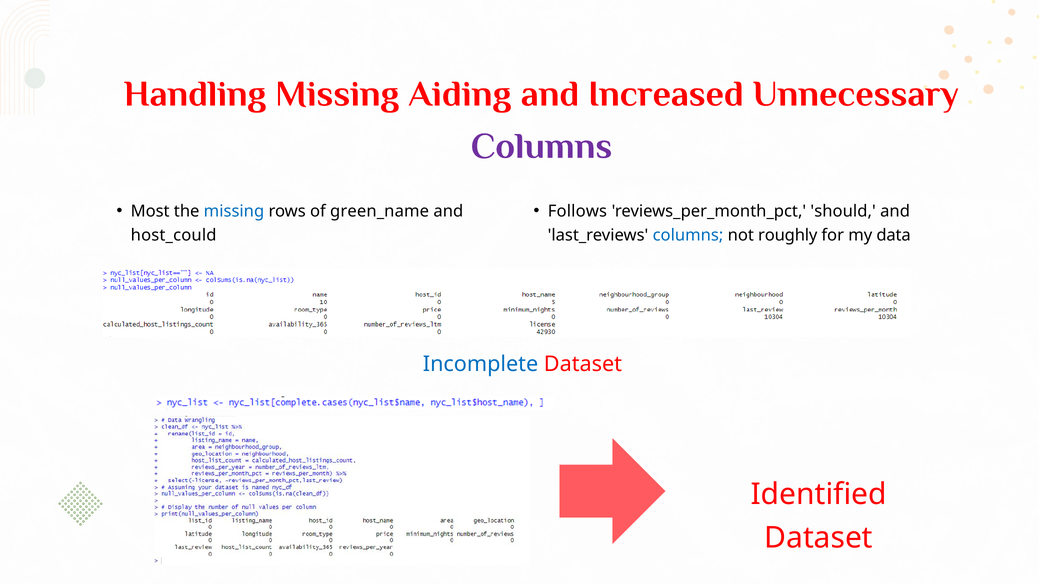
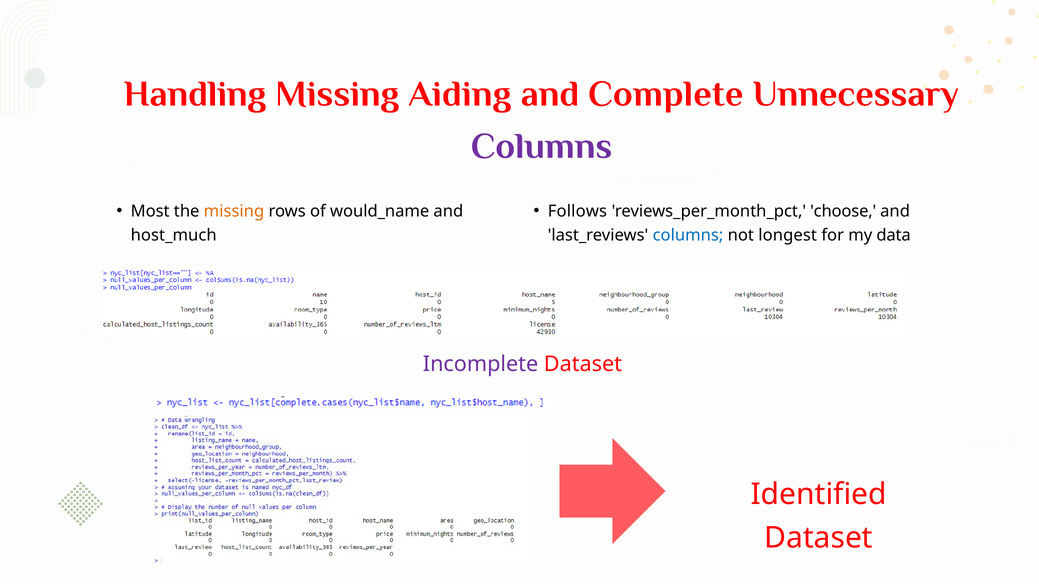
Increased: Increased -> Complete (666, 94)
missing colour: blue -> orange (234, 211)
green_name: green_name -> would_name (380, 211)
should: should -> choose (843, 211)
host_could: host_could -> host_much (174, 235)
roughly: roughly -> longest (788, 235)
Incomplete colour: blue -> purple (481, 364)
